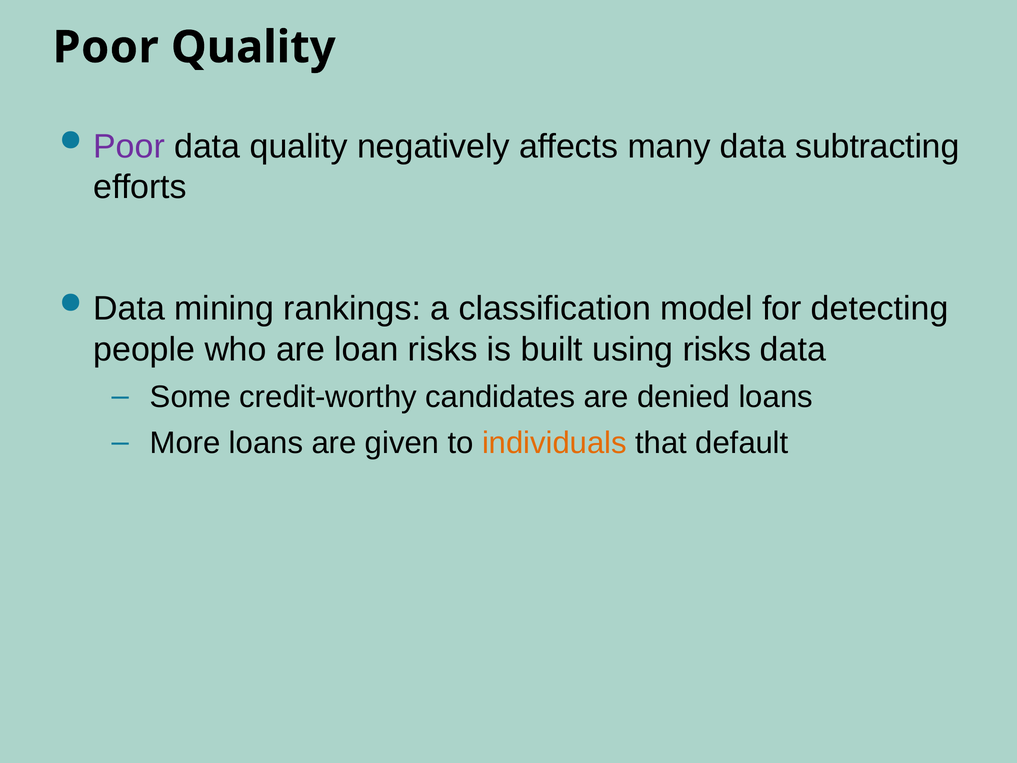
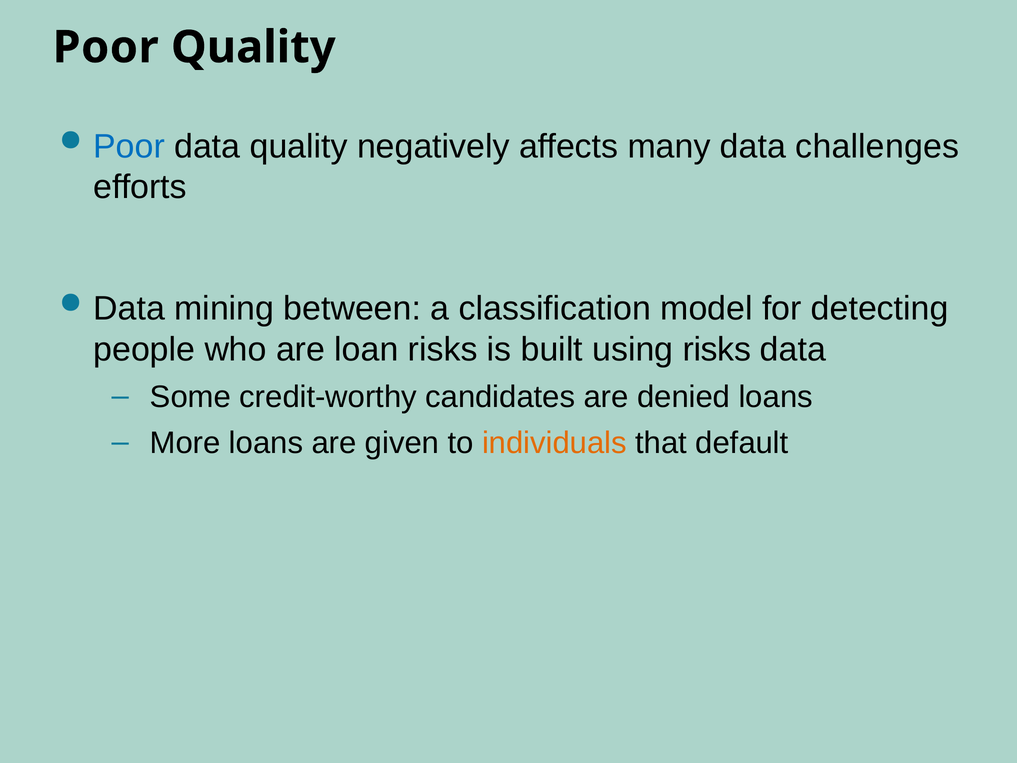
Poor colour: purple -> blue (129, 146)
subtracting: subtracting -> challenges (877, 146)
rankings: rankings -> between (352, 309)
